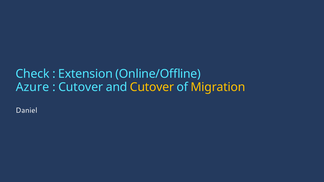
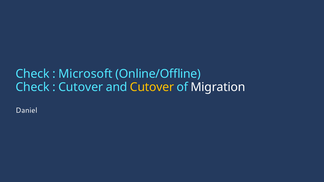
Extension: Extension -> Microsoft (85, 74)
Azure: Azure -> Check (33, 87)
Migration colour: yellow -> white (218, 87)
